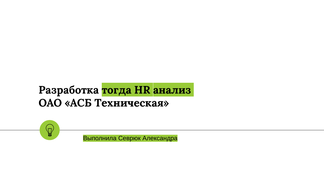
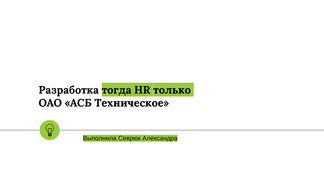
анализ: анализ -> только (172, 90)
Техническая: Техническая -> Техническое (132, 103)
